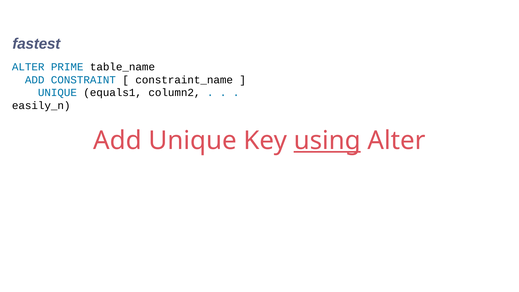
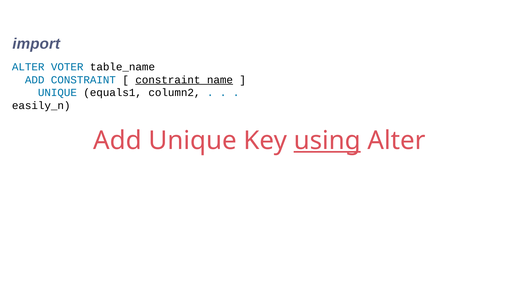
fastest: fastest -> import (36, 44)
PRIME: PRIME -> VOTER (67, 67)
constraint_name underline: none -> present (184, 80)
